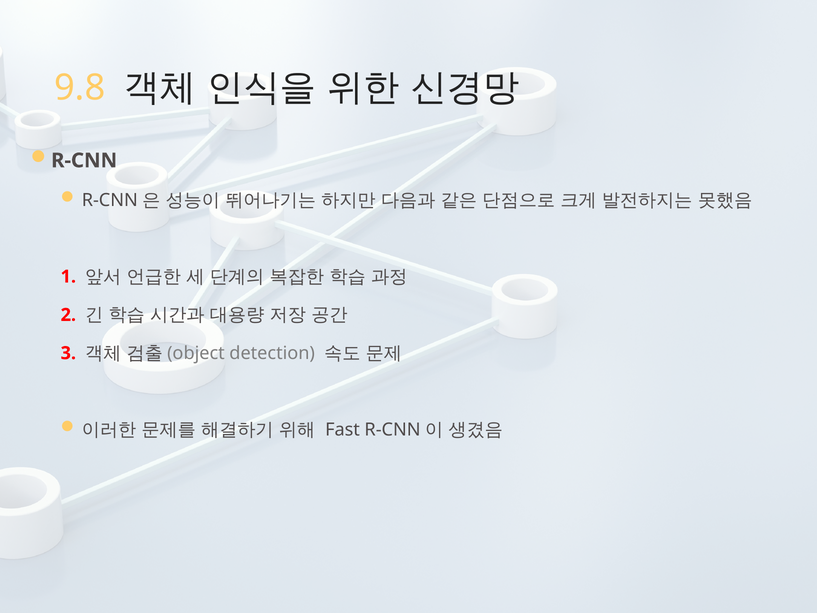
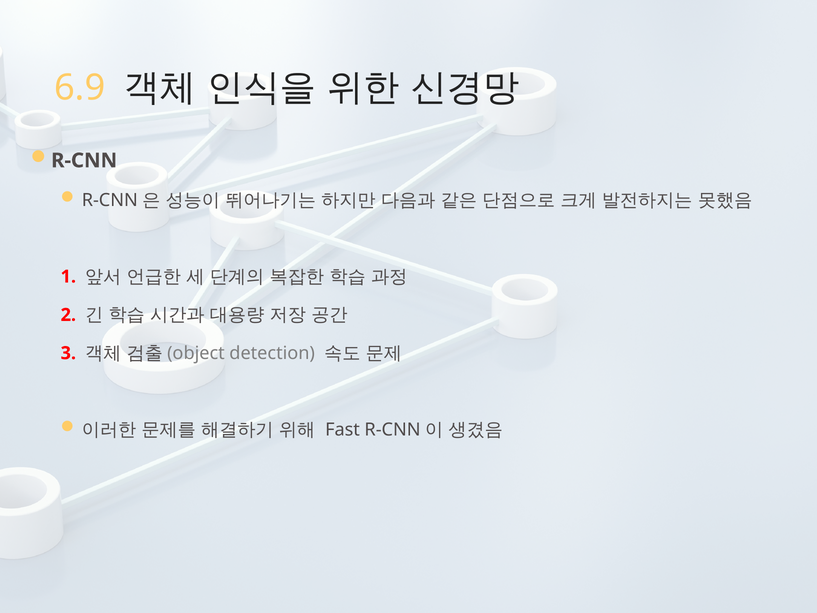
9.8: 9.8 -> 6.9 (80, 88)
